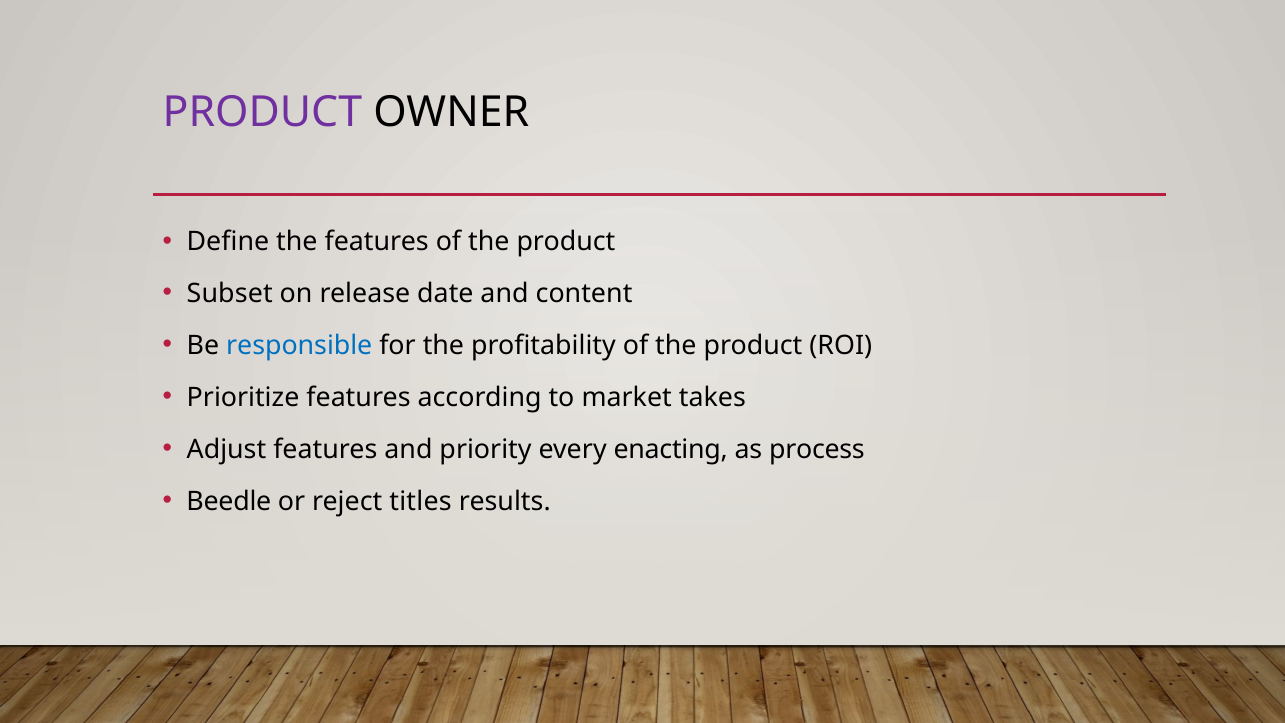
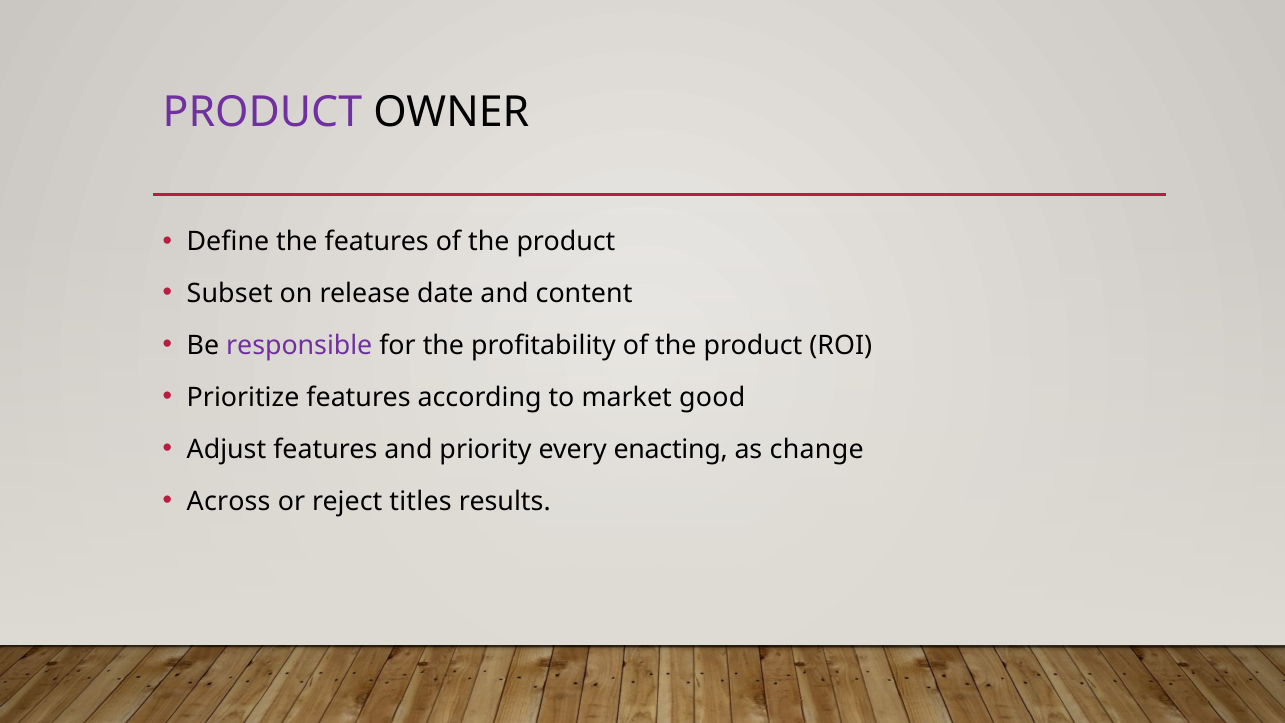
responsible colour: blue -> purple (299, 346)
takes: takes -> good (712, 397)
process: process -> change (817, 449)
Beedle: Beedle -> Across (229, 501)
